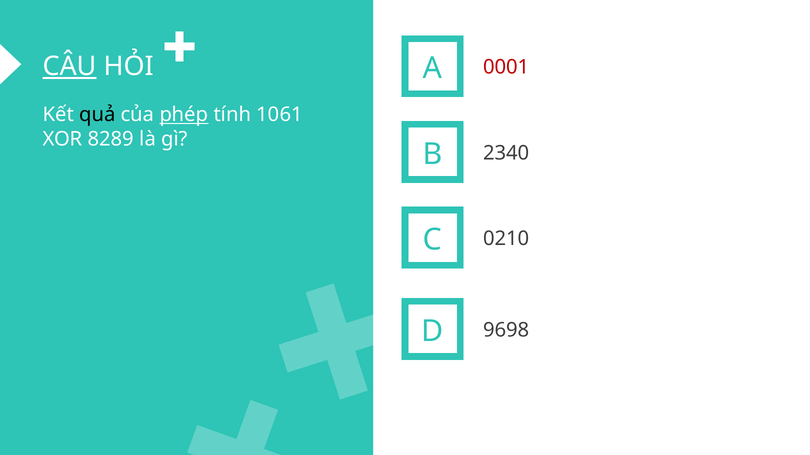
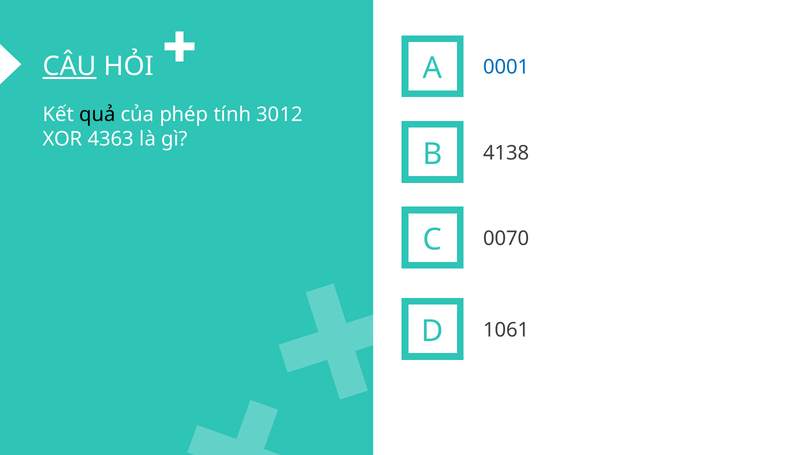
0001 colour: red -> blue (506, 67)
phép underline: present -> none (184, 115)
1061: 1061 -> 3012 (280, 115)
8289: 8289 -> 4363 (111, 139)
2340: 2340 -> 4138 (506, 153)
0210: 0210 -> 0070 (506, 239)
9698: 9698 -> 1061 (506, 330)
